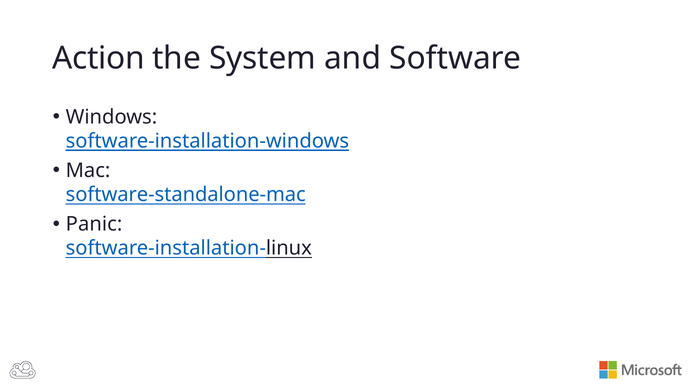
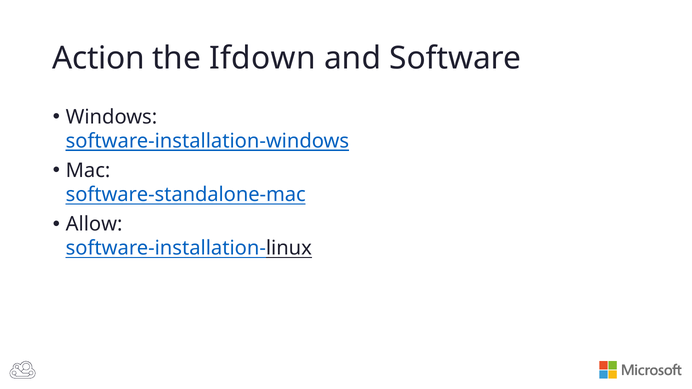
System: System -> Ifdown (262, 58)
Panic: Panic -> Allow (94, 224)
